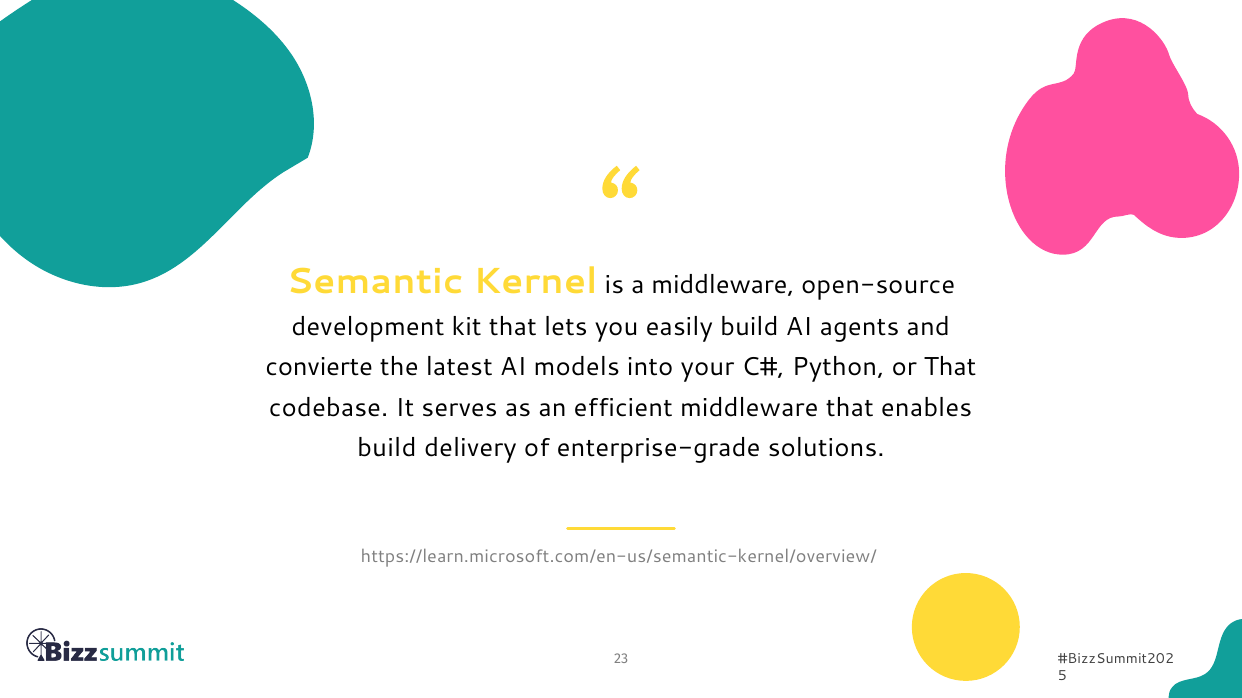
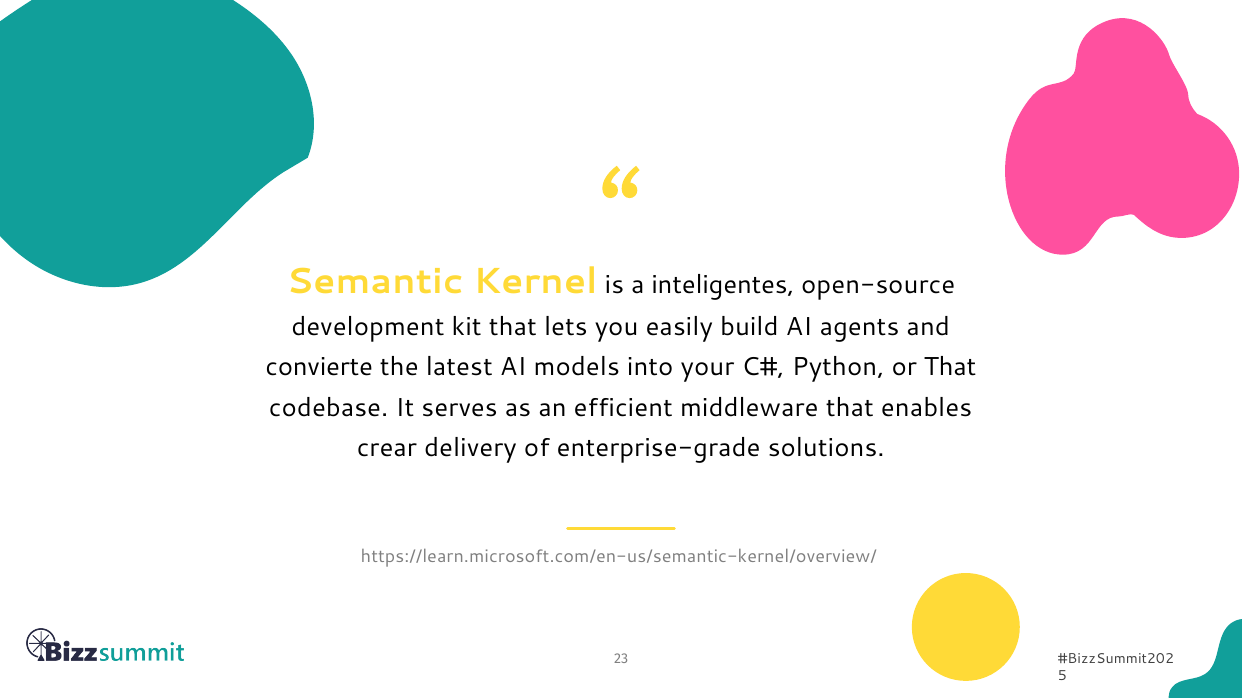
a middleware: middleware -> inteligentes (723, 285)
build: build -> crear (387, 448)
